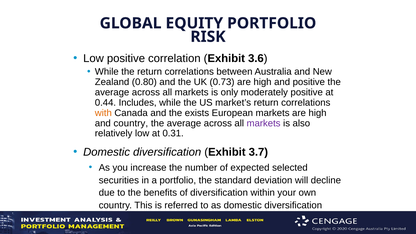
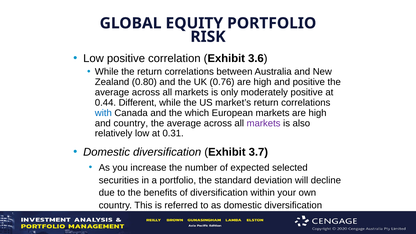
0.73: 0.73 -> 0.76 (222, 82)
Includes: Includes -> Different (138, 102)
with colour: orange -> blue (103, 113)
exists: exists -> which (197, 113)
